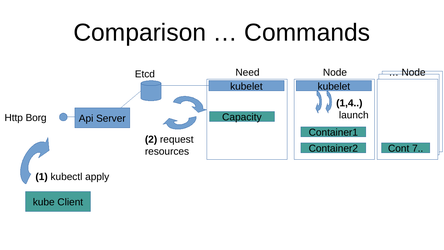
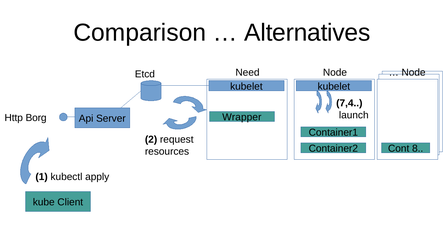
Commands: Commands -> Alternatives (307, 33)
1,4: 1,4 -> 7,4 (349, 103)
Capacity: Capacity -> Wrapper (242, 117)
7: 7 -> 8 (418, 148)
